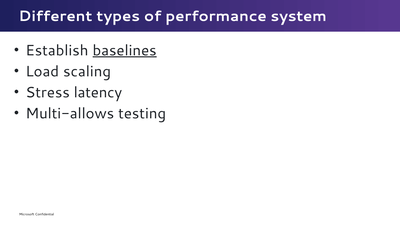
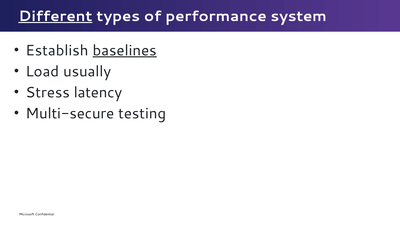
Different underline: none -> present (55, 16)
scaling: scaling -> usually (87, 71)
Multi-allows: Multi-allows -> Multi-secure (70, 113)
